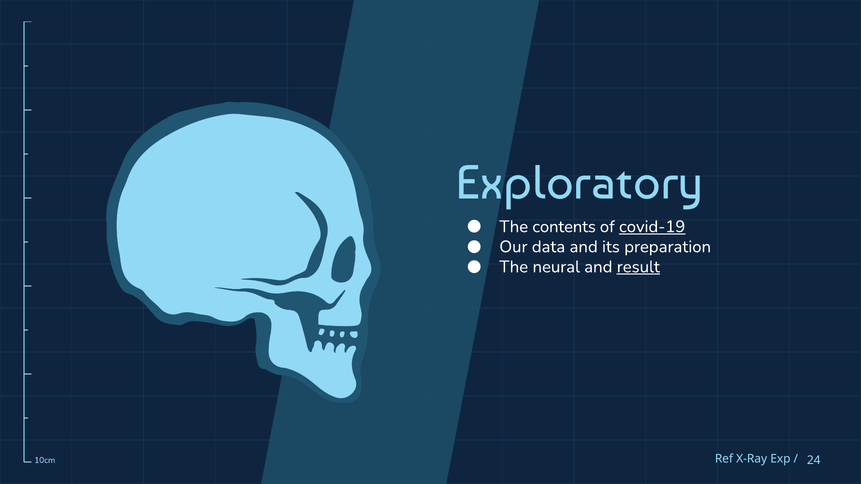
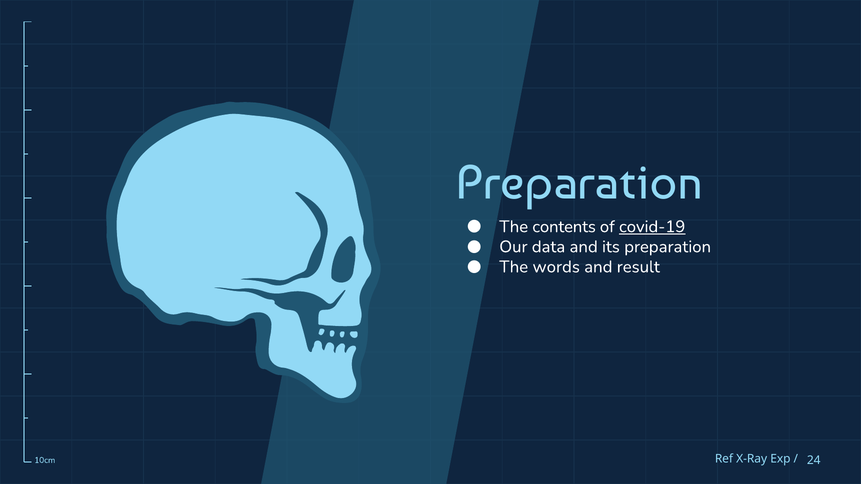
Exploratory: Exploratory -> Preparation (579, 183)
neural: neural -> words (556, 267)
result underline: present -> none (638, 267)
